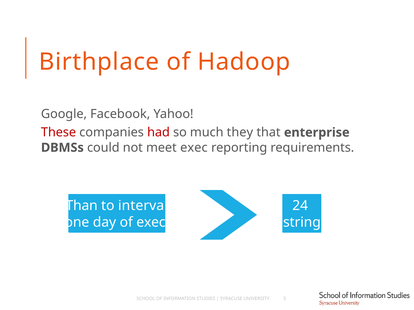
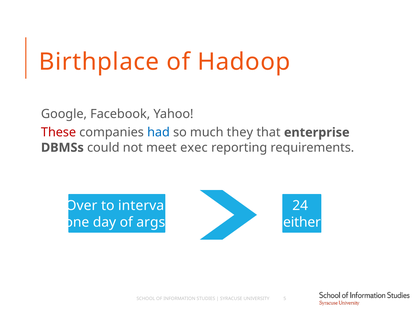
had colour: red -> blue (158, 133)
Than: Than -> Over (82, 206)
of exec: exec -> args (151, 223)
string: string -> either (302, 223)
